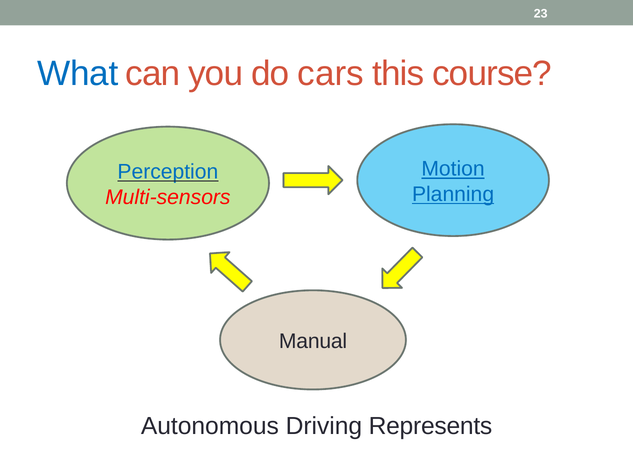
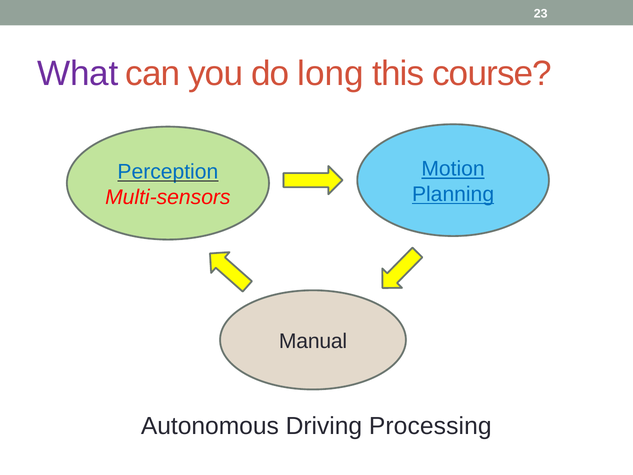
What colour: blue -> purple (78, 74)
cars: cars -> long (331, 74)
Represents: Represents -> Processing (430, 426)
